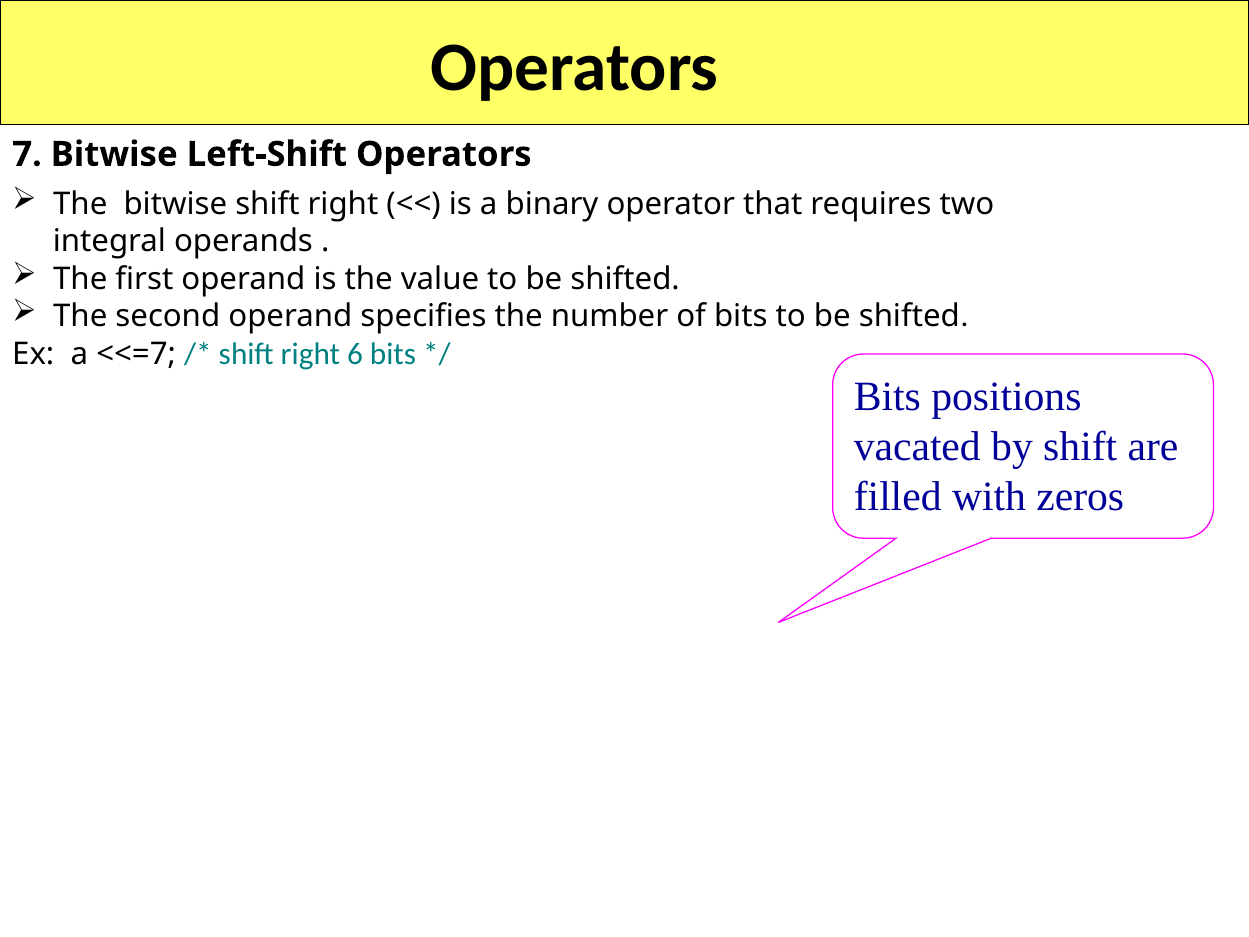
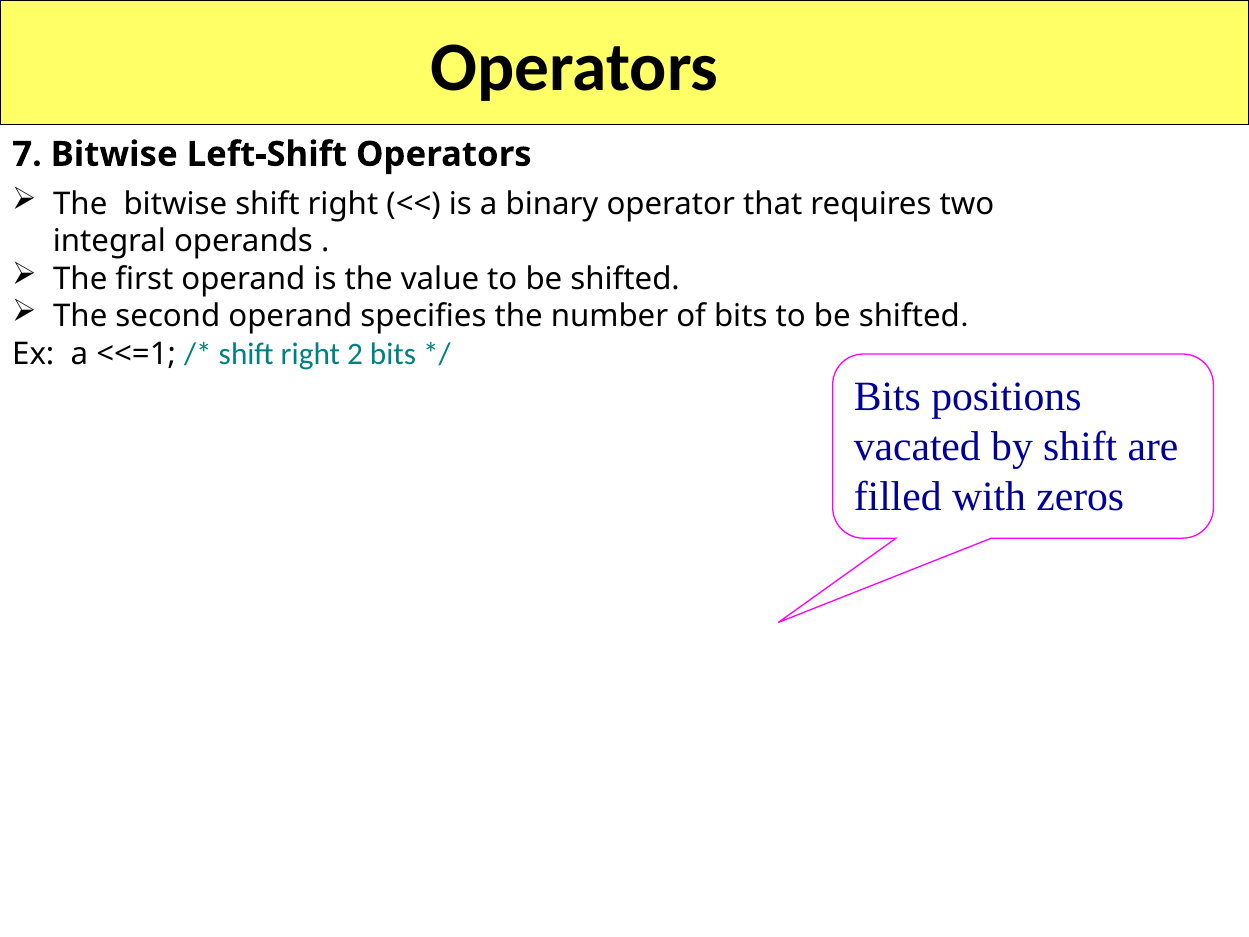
<<=7: <<=7 -> <<=1 (136, 354)
6: 6 -> 2 (355, 354)
